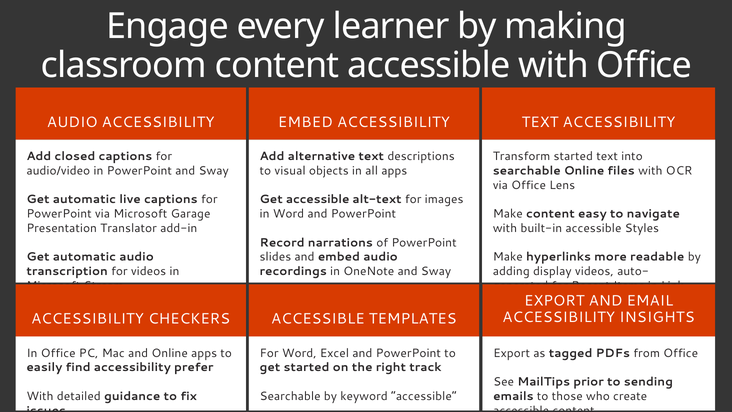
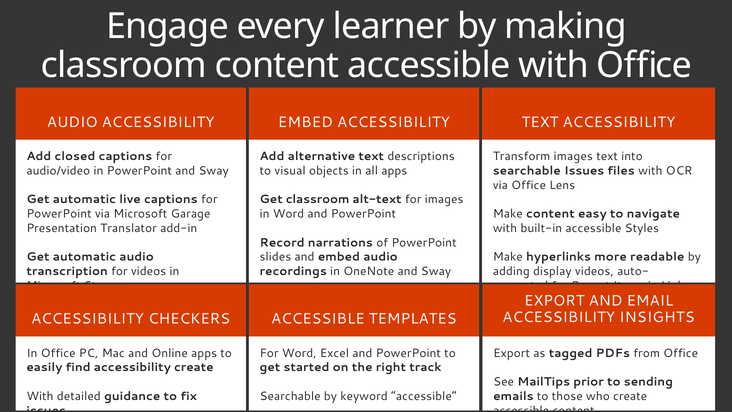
Transform started: started -> images (573, 156)
searchable Online: Online -> Issues (584, 171)
Get accessible: accessible -> classroom (318, 199)
accessibility prefer: prefer -> create (194, 367)
